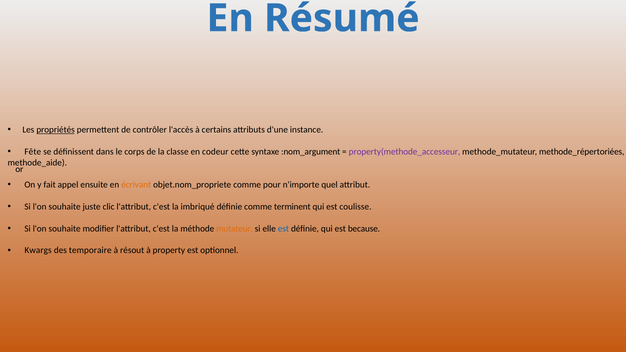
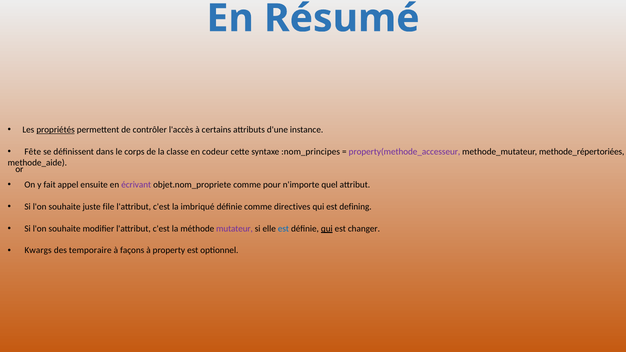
:nom_argument: :nom_argument -> :nom_principes (311, 152)
écrivant colour: orange -> purple (136, 185)
clic: clic -> file (109, 207)
terminent: terminent -> directives (292, 207)
coulisse: coulisse -> defining (355, 207)
mutateur colour: orange -> purple (235, 229)
qui underline: none -> present (327, 229)
because: because -> changer (364, 229)
résout: résout -> façons (132, 251)
